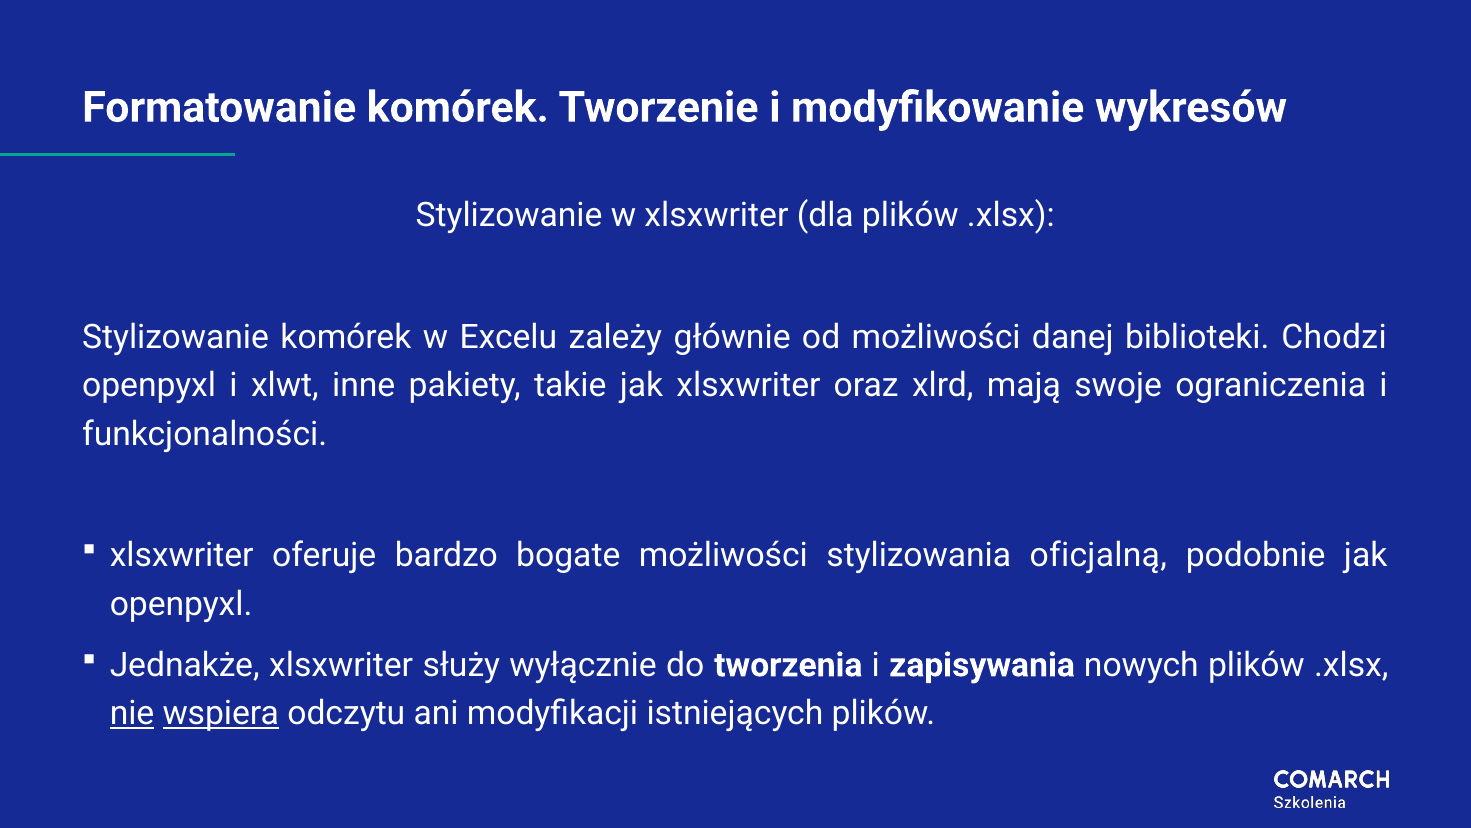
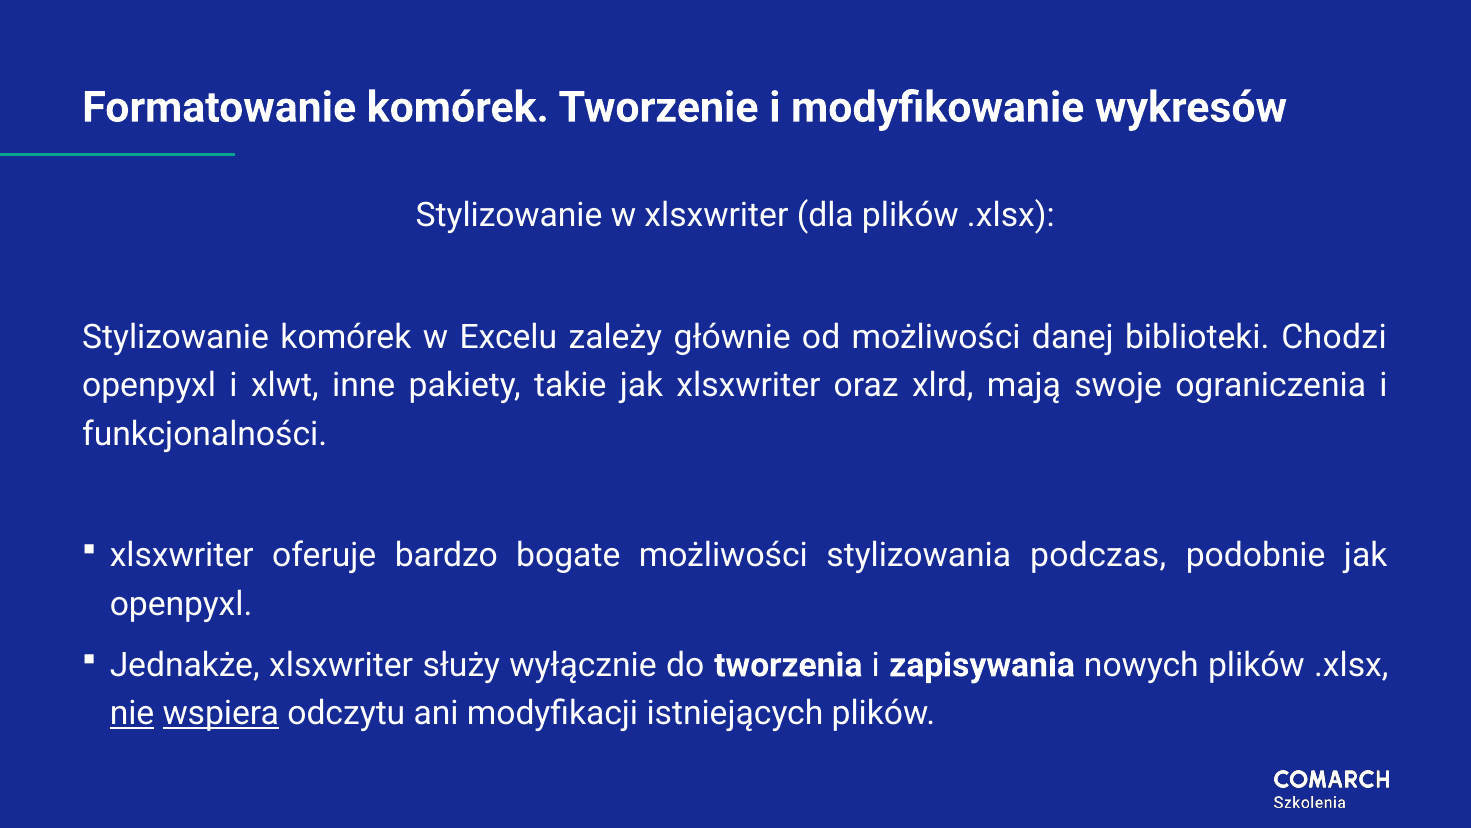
oficjalną: oficjalną -> podczas (1098, 555)
